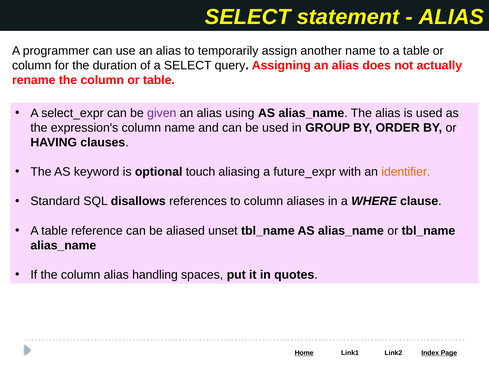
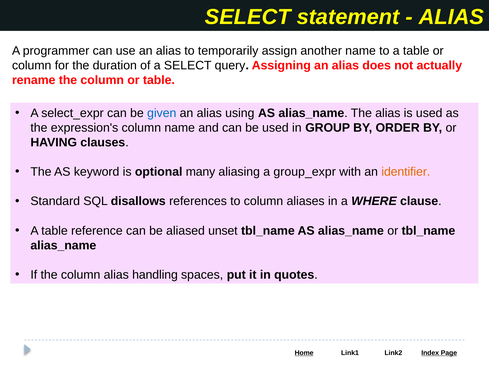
given colour: purple -> blue (162, 113)
touch: touch -> many (201, 172)
future_expr: future_expr -> group_expr (305, 172)
